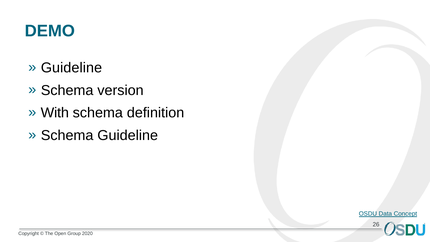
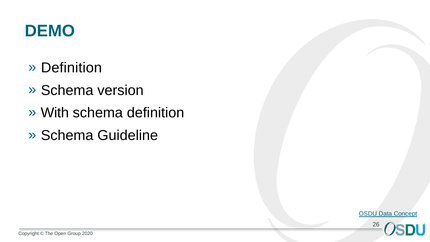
Guideline: Guideline -> Definition (71, 68)
